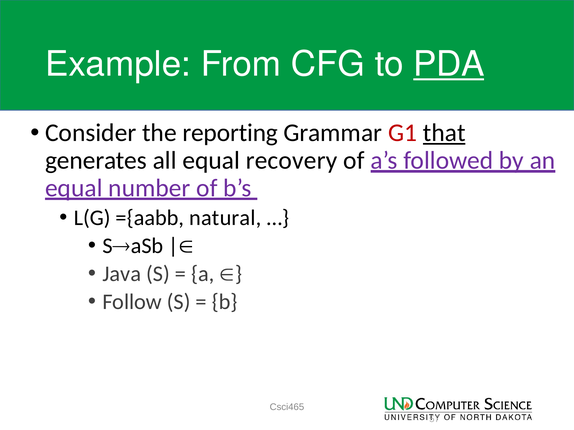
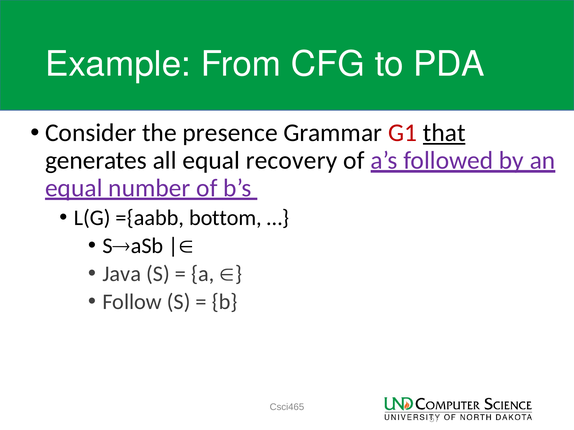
PDA underline: present -> none (449, 64)
reporting: reporting -> presence (230, 133)
natural: natural -> bottom (225, 218)
